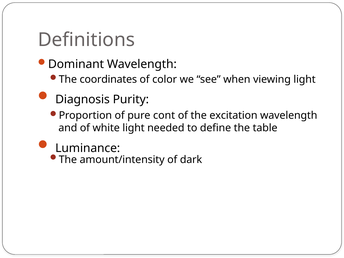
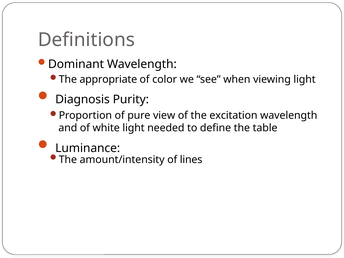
coordinates: coordinates -> appropriate (108, 79)
cont: cont -> view (164, 115)
dark: dark -> lines (191, 160)
